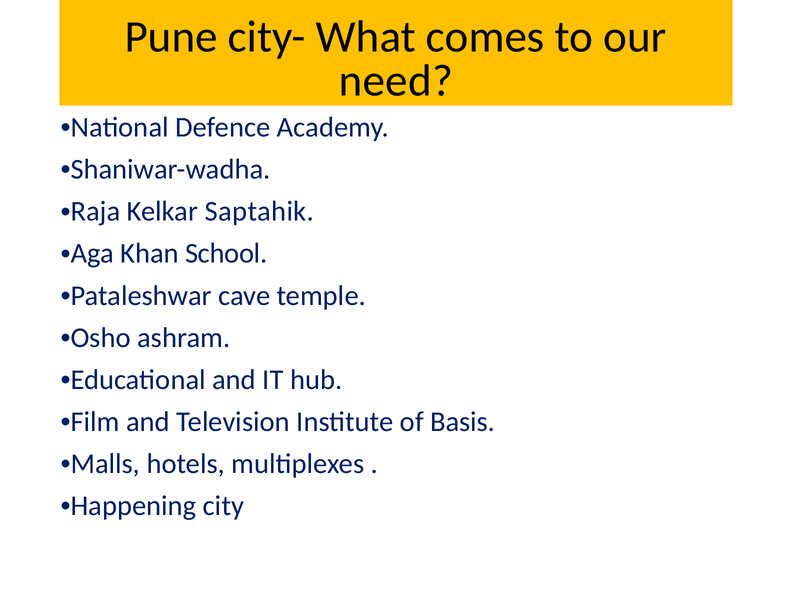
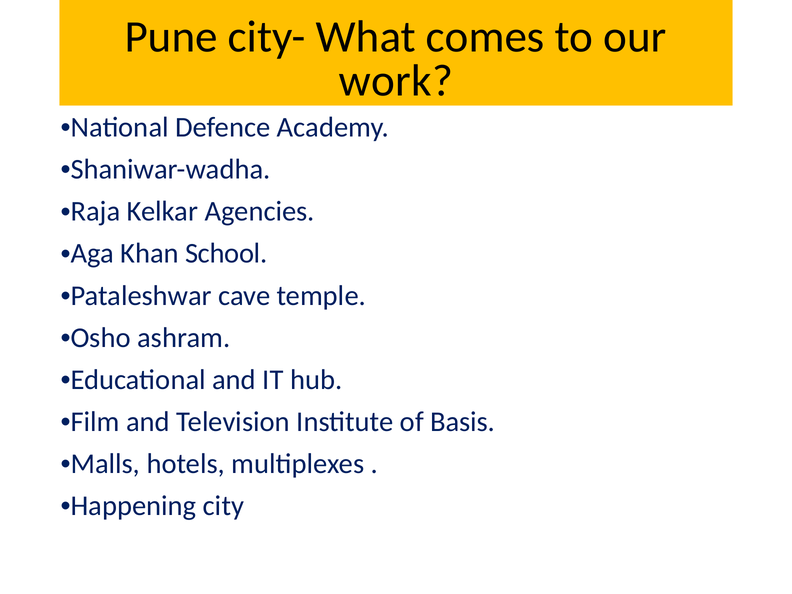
need: need -> work (396, 81)
Saptahik: Saptahik -> Agencies (260, 212)
